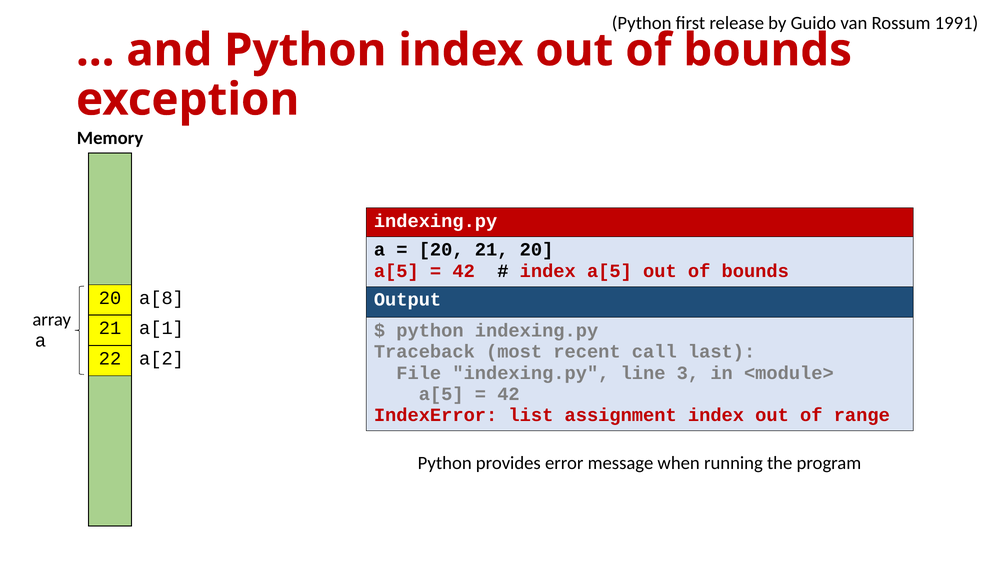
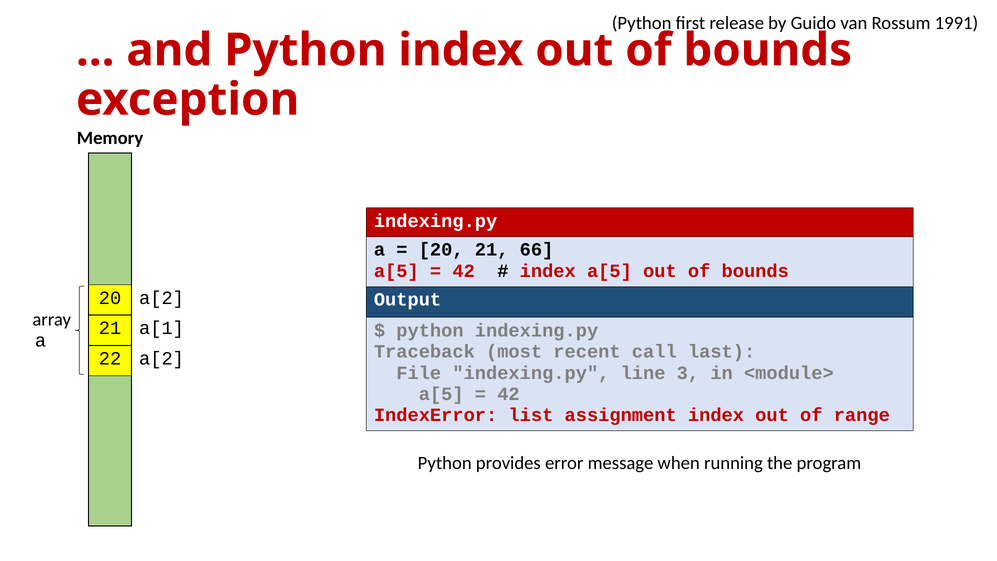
21 20: 20 -> 66 (537, 250)
20 a[8: a[8 -> a[2 (162, 298)
